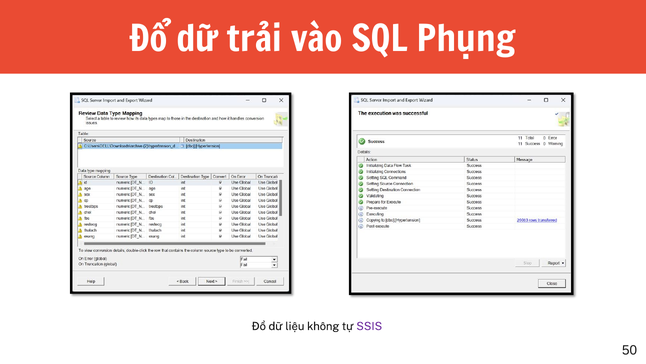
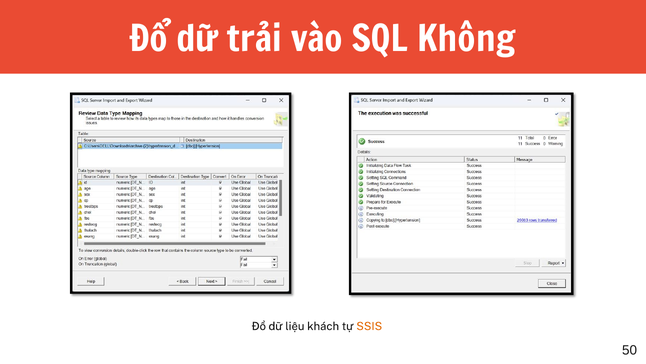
Phụng: Phụng -> Không (466, 39)
không: không -> khách (323, 326)
SSIS colour: purple -> orange (369, 326)
